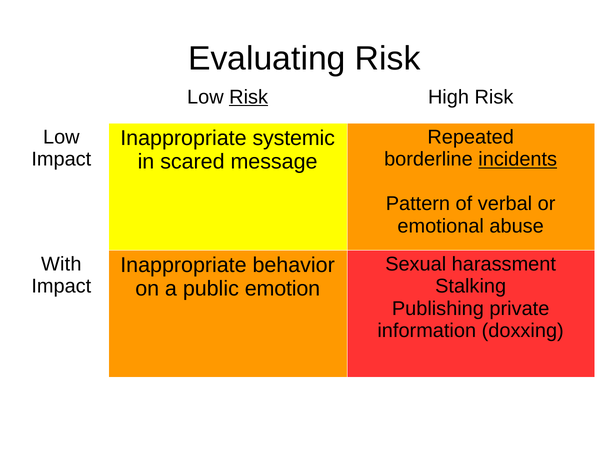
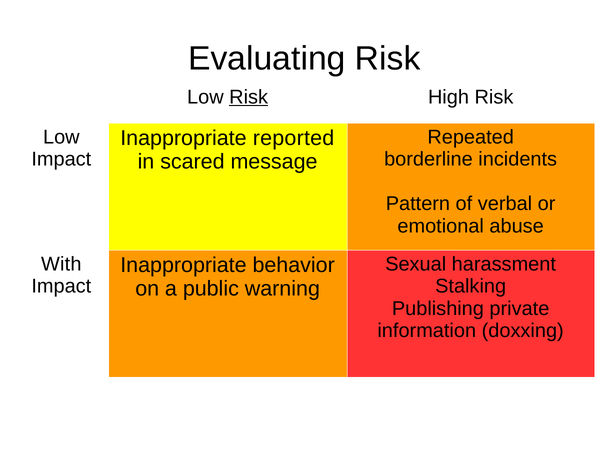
systemic: systemic -> reported (294, 138)
incidents underline: present -> none (518, 160)
emotion: emotion -> warning (282, 289)
